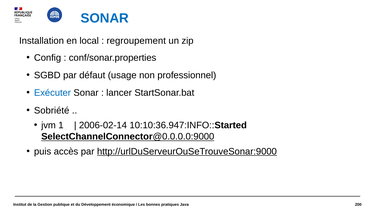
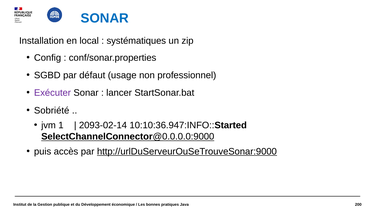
regroupement: regroupement -> systématiques (136, 41)
Exécuter colour: blue -> purple (52, 93)
2006-02-14: 2006-02-14 -> 2093-02-14 (103, 125)
